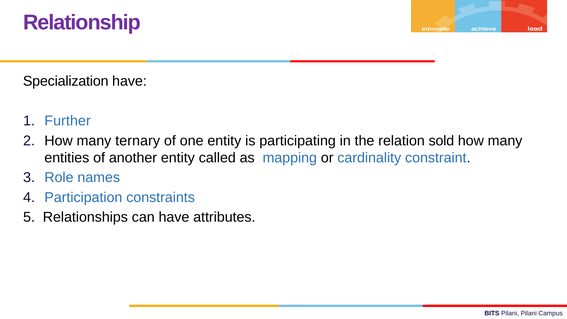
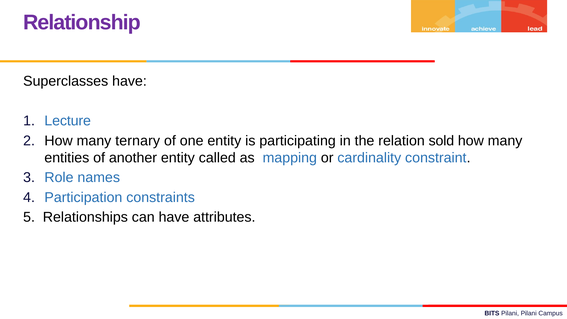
Specialization: Specialization -> Superclasses (66, 81)
Further: Further -> Lecture (68, 121)
